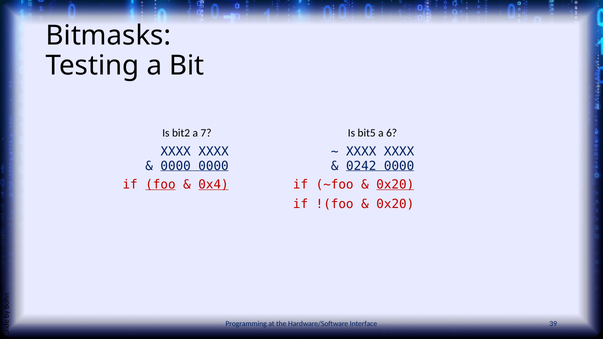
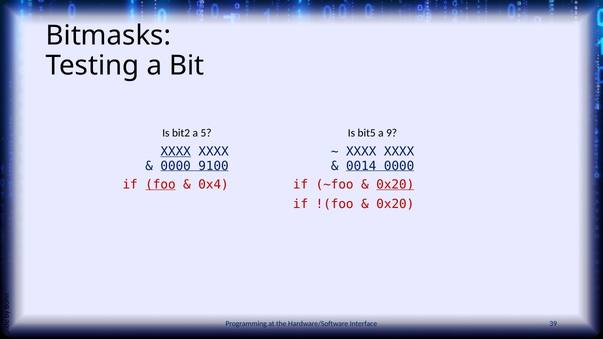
7: 7 -> 5 (206, 133)
6: 6 -> 9 (392, 133)
XXXX underline: none -> present (176, 151)
0000 0000: 0000 -> 9100 (214, 166)
0242: 0242 -> 0014 (361, 166)
0x4 underline: present -> none (214, 184)
